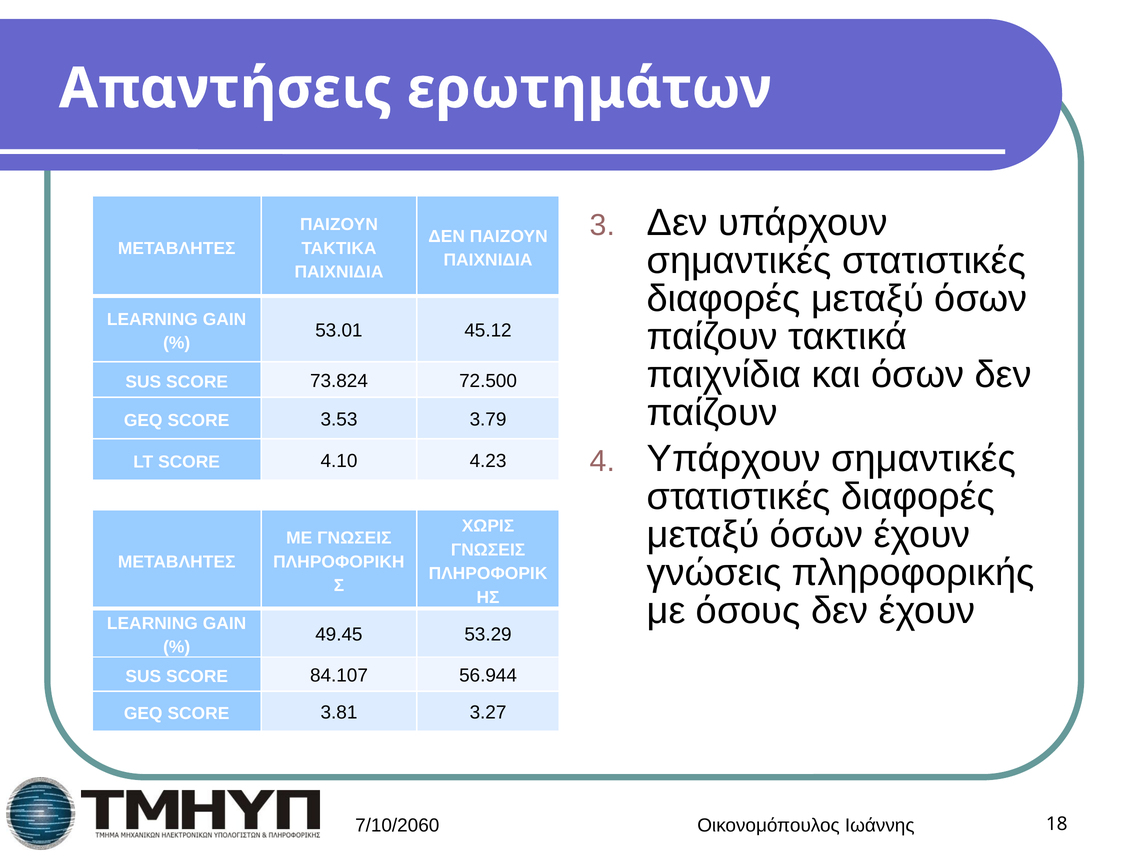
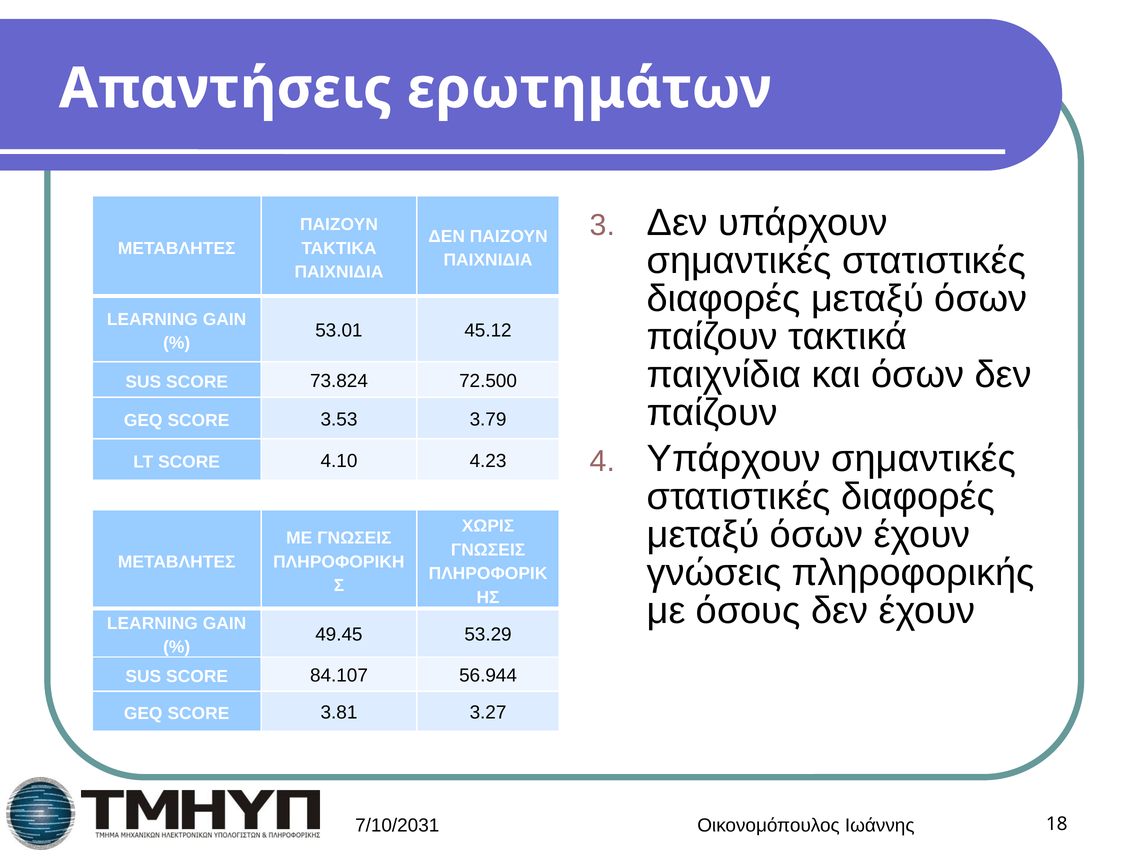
7/10/2060: 7/10/2060 -> 7/10/2031 (397, 826)
